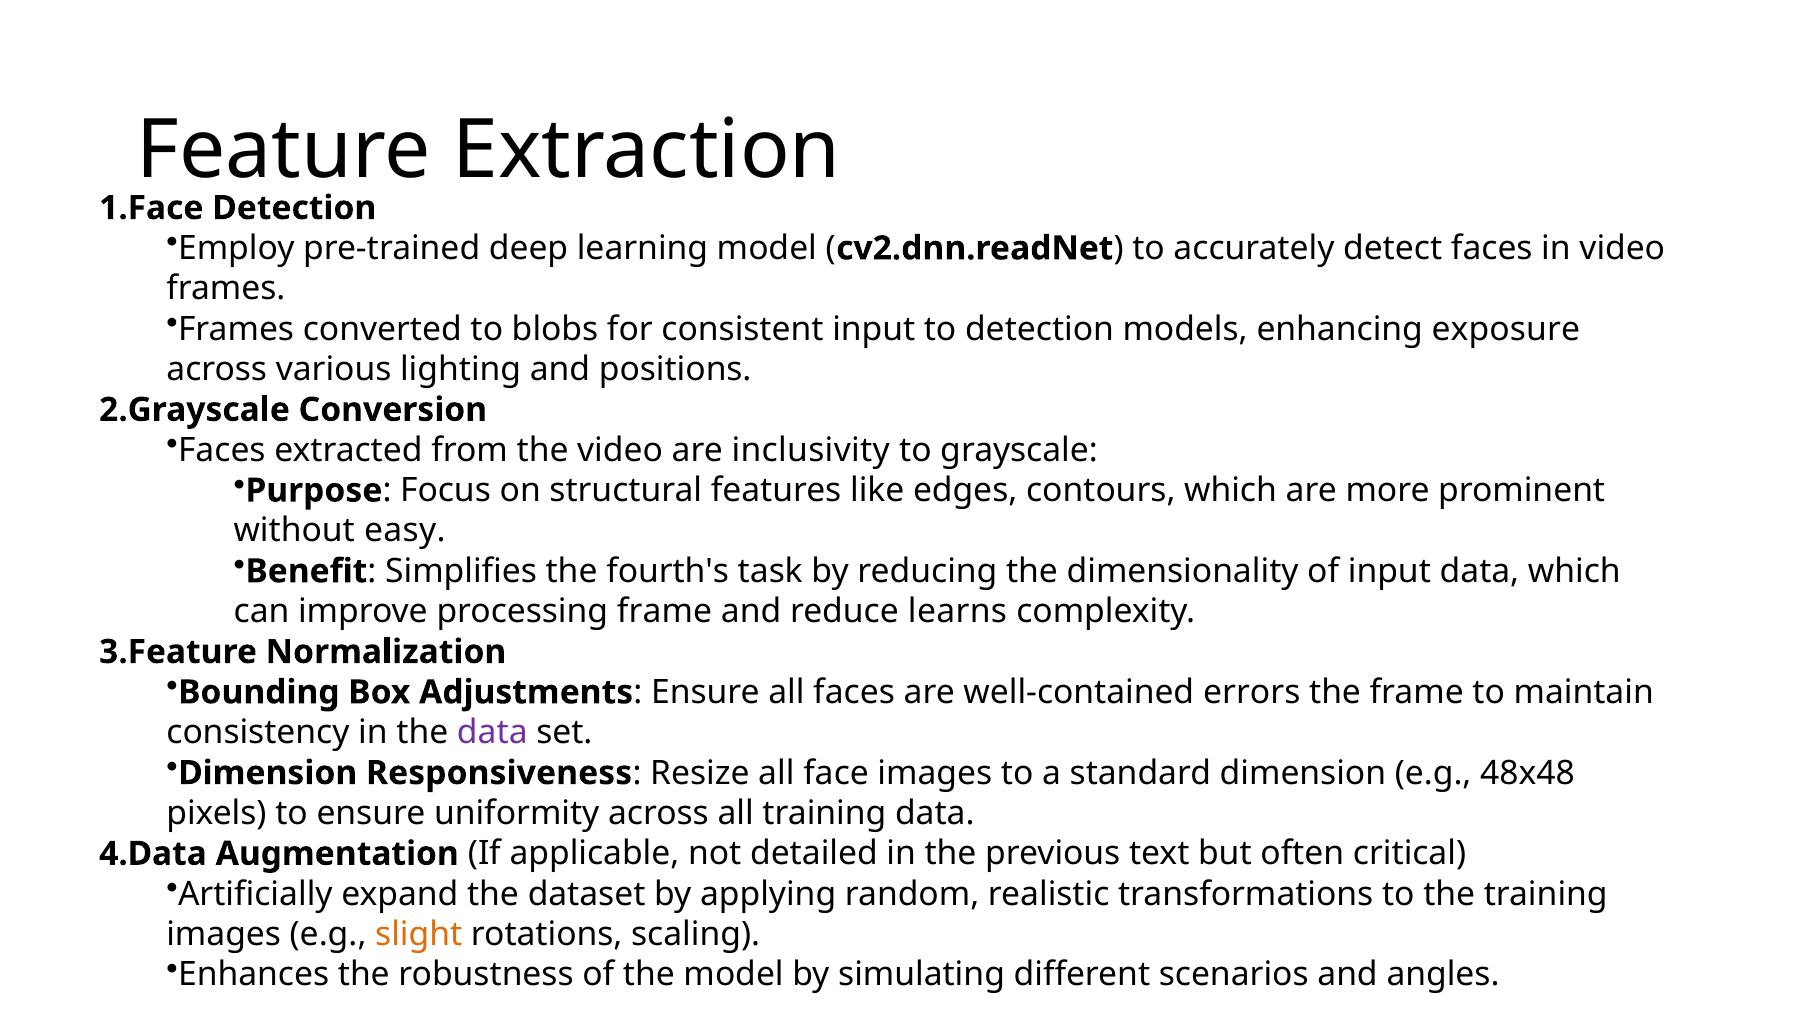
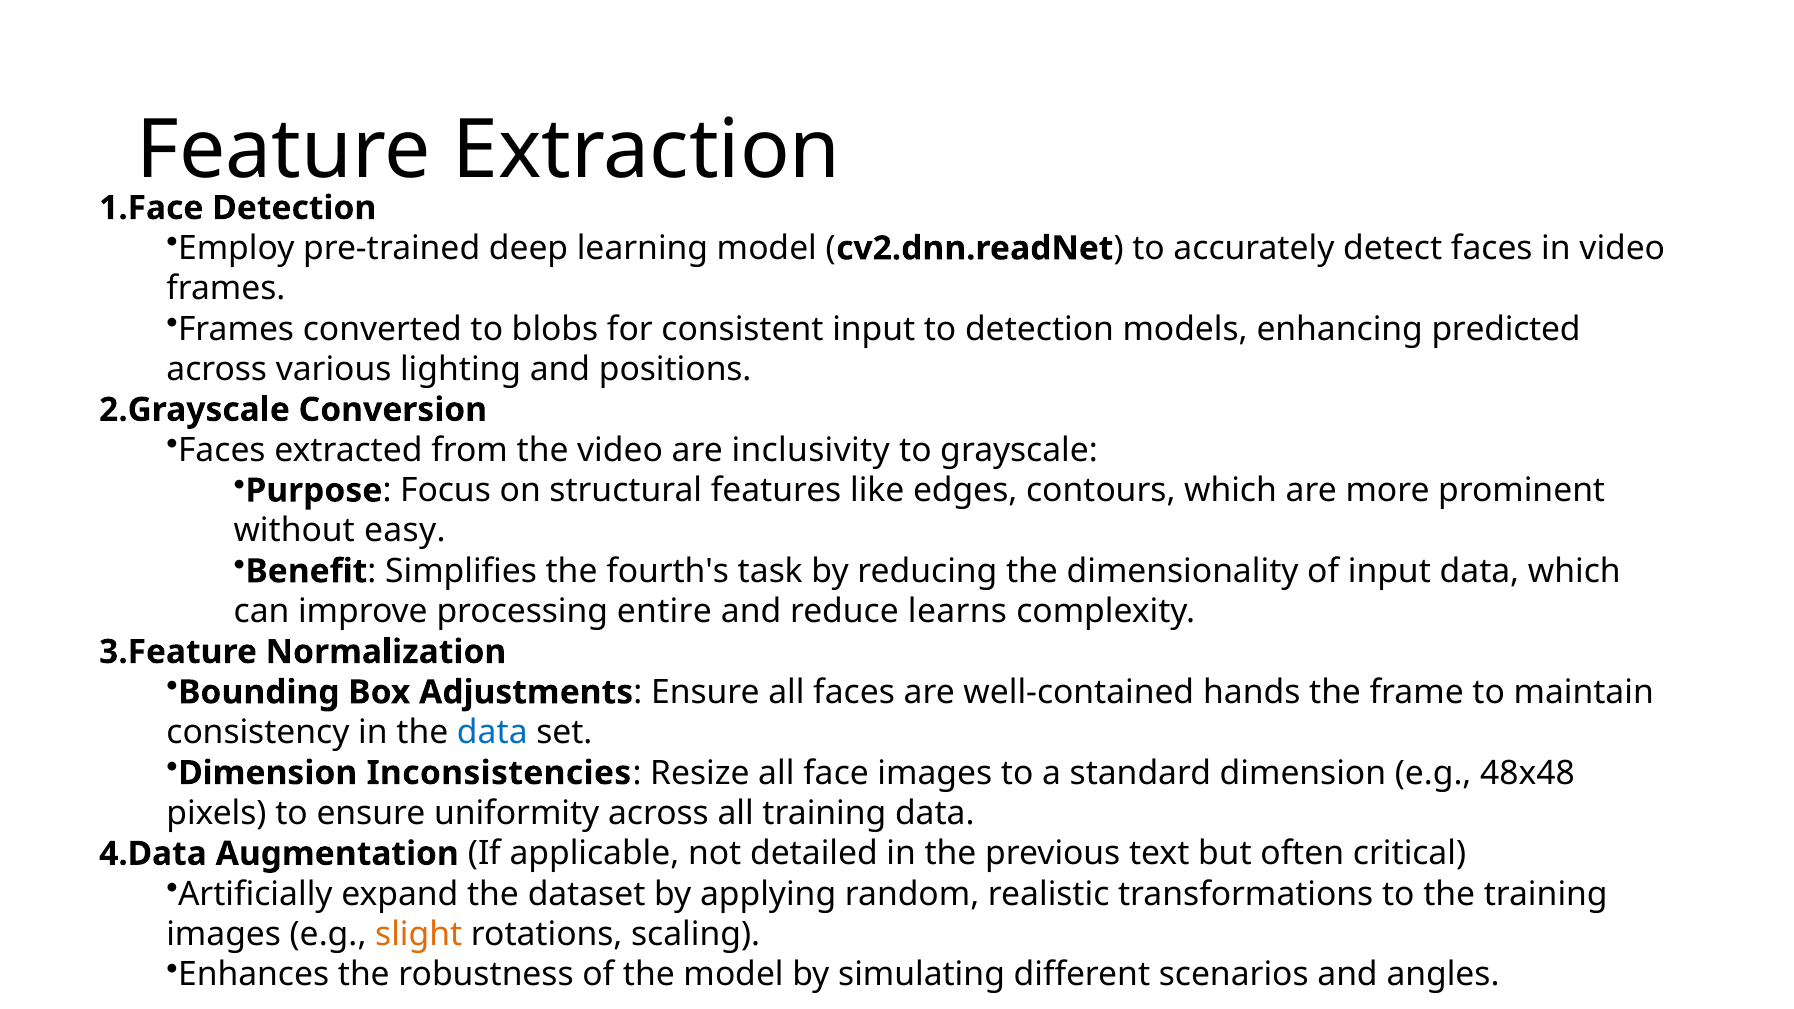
exposure: exposure -> predicted (1506, 329)
processing frame: frame -> entire (664, 612)
errors: errors -> hands (1252, 692)
data colour: purple -> blue (492, 733)
Responsiveness: Responsiveness -> Inconsistencies (499, 773)
